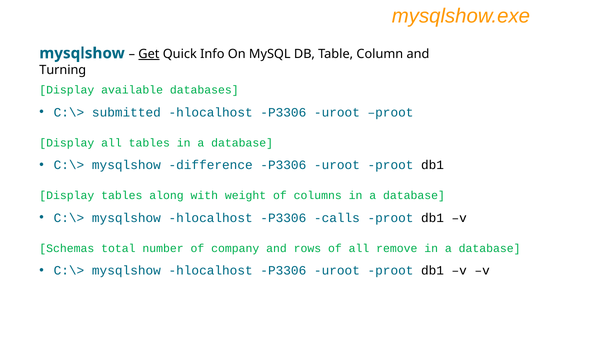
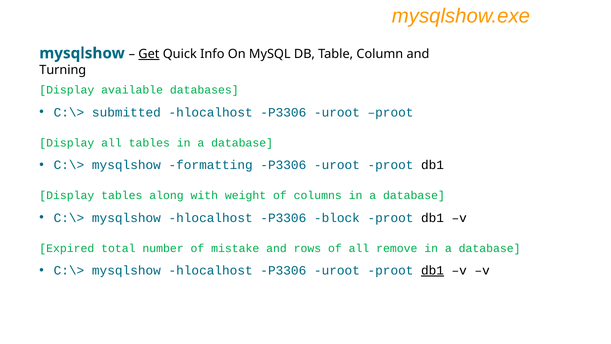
difference: difference -> formatting (211, 165)
calls: calls -> block (337, 218)
Schemas: Schemas -> Expired (67, 248)
company: company -> mistake (235, 248)
db1 underline: none -> present (433, 270)
